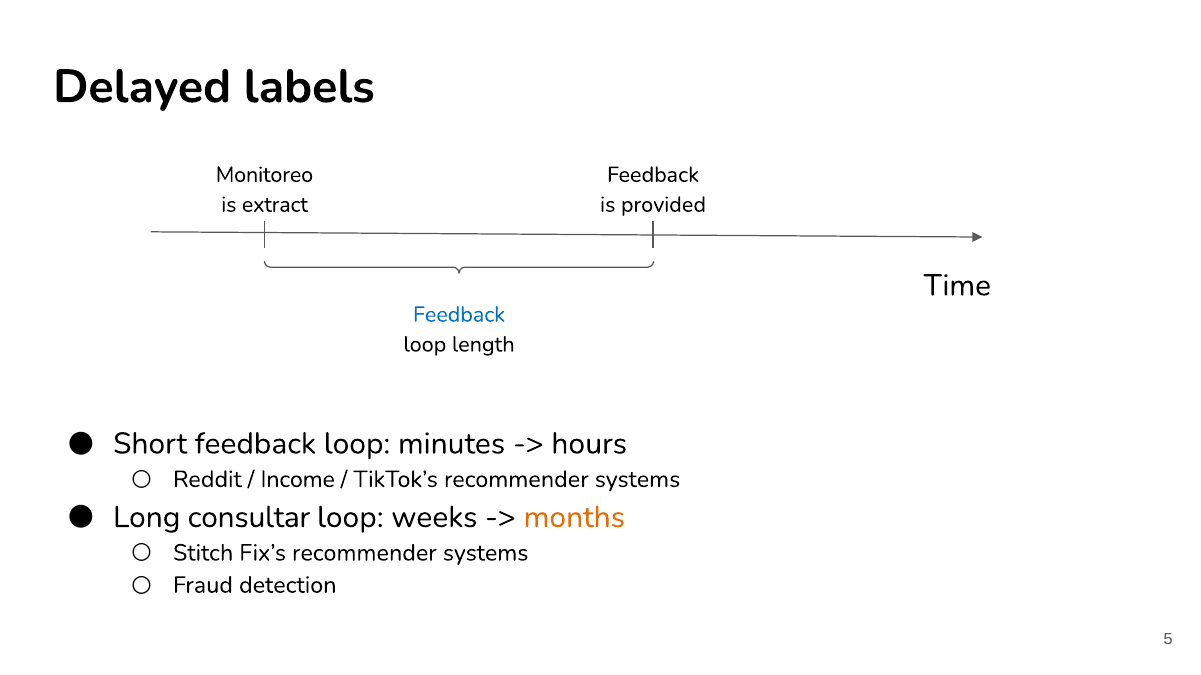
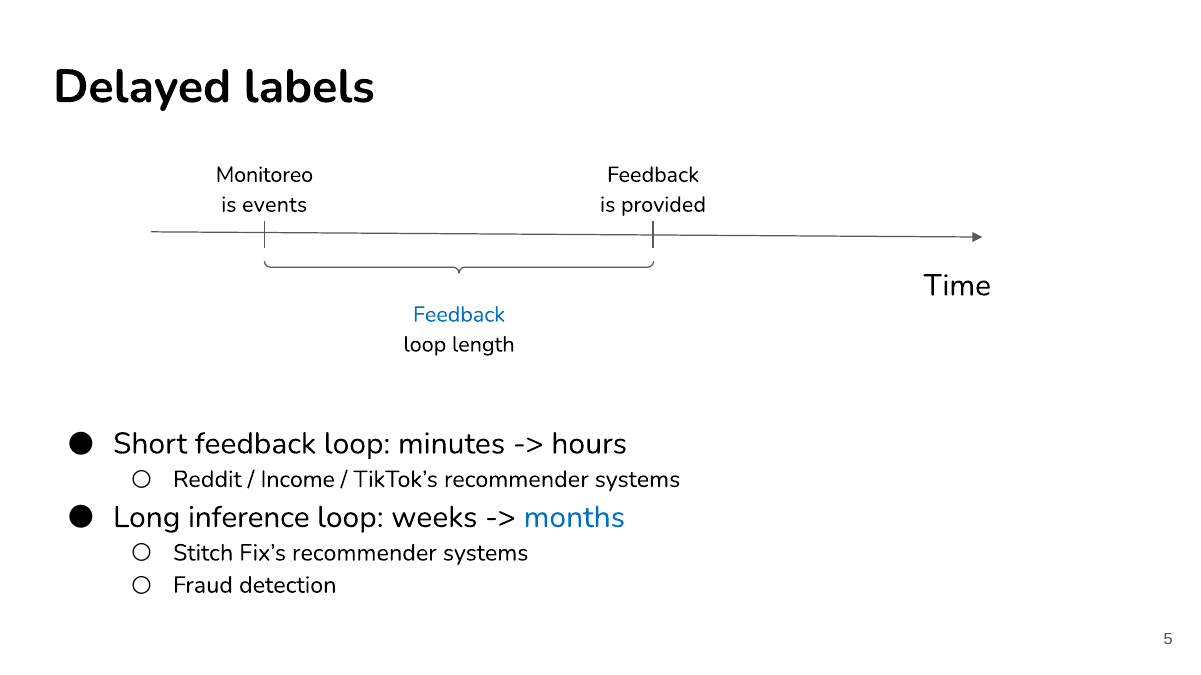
extract: extract -> events (275, 205)
consultar: consultar -> inference (249, 518)
months colour: orange -> blue (574, 518)
